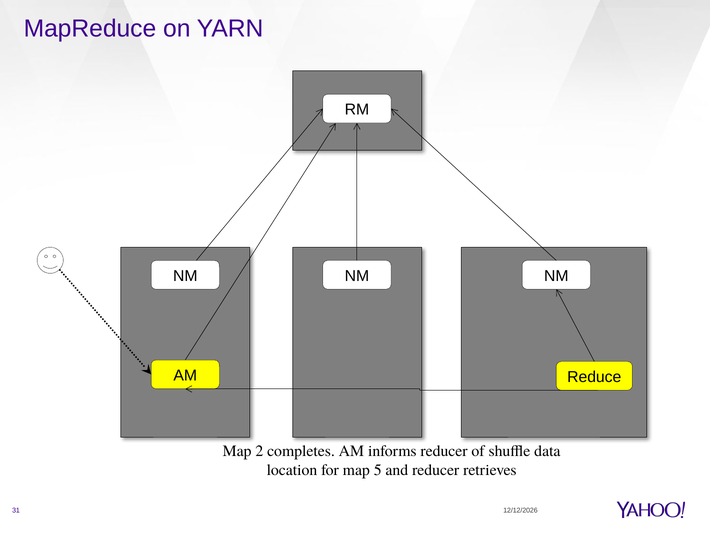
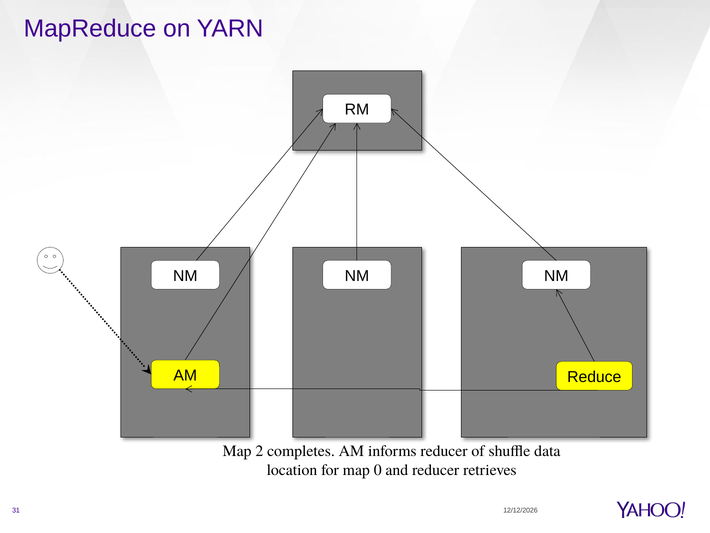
5: 5 -> 0 (378, 470)
